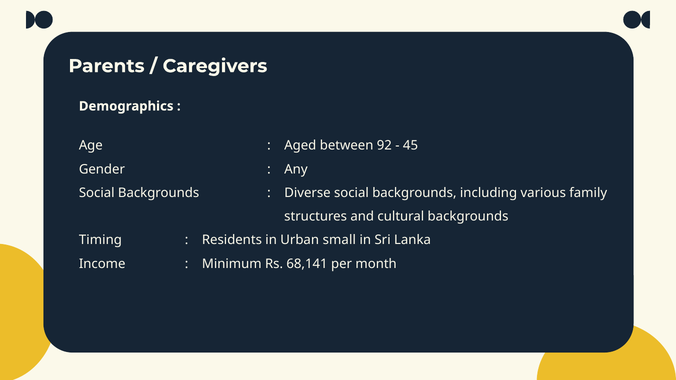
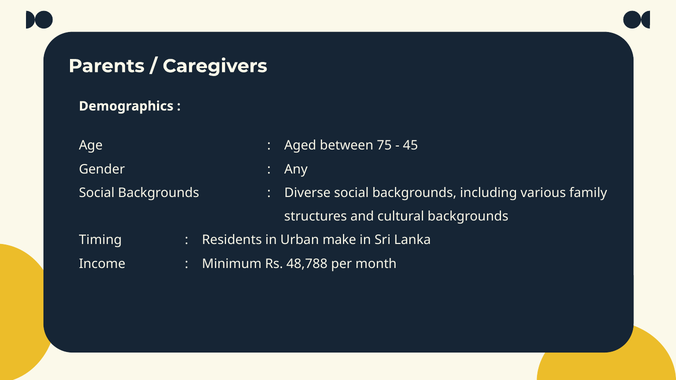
92: 92 -> 75 (384, 146)
small: small -> make (339, 240)
68,141: 68,141 -> 48,788 (307, 264)
